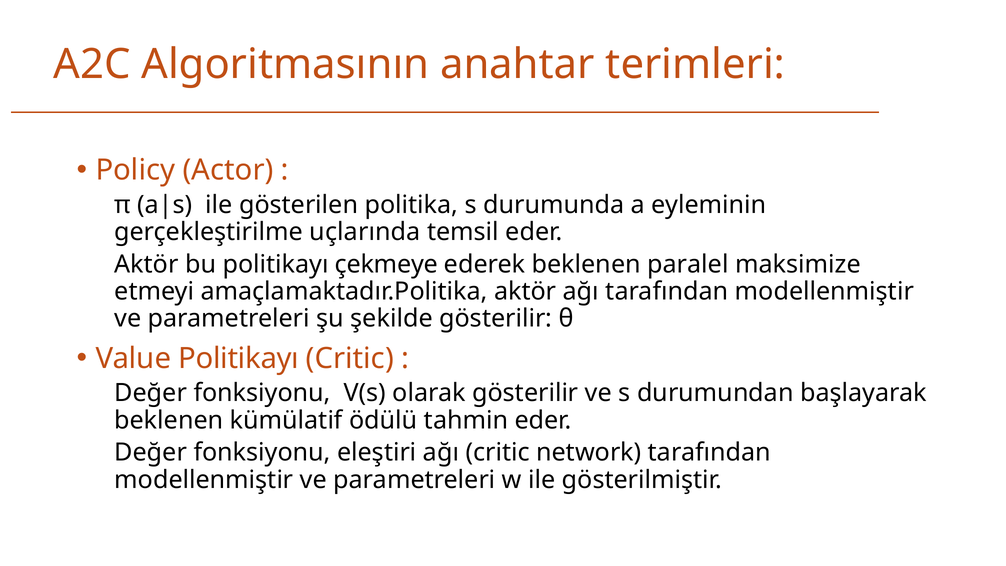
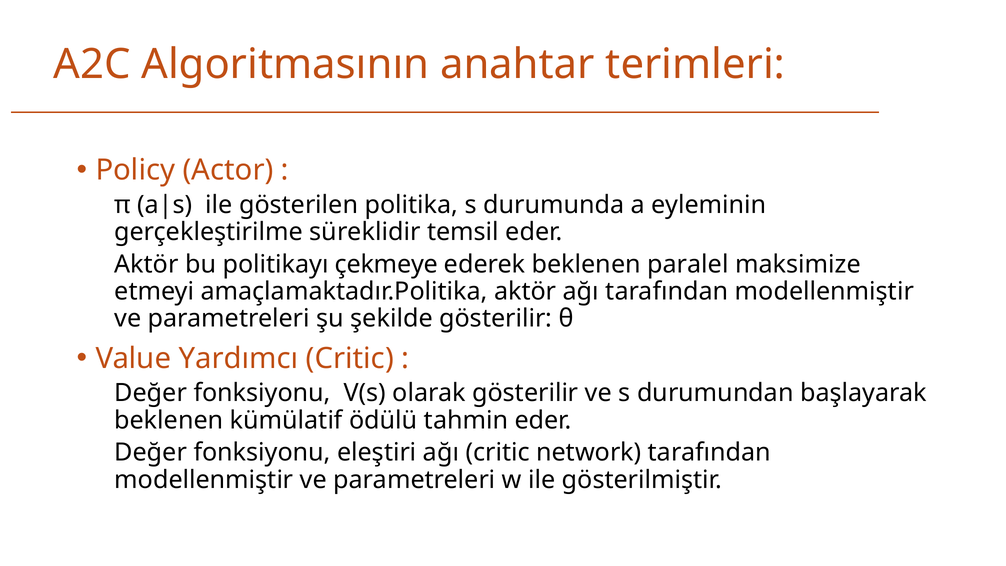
uçlarında: uçlarında -> süreklidir (365, 232)
Value Politikayı: Politikayı -> Yardımcı (238, 358)
